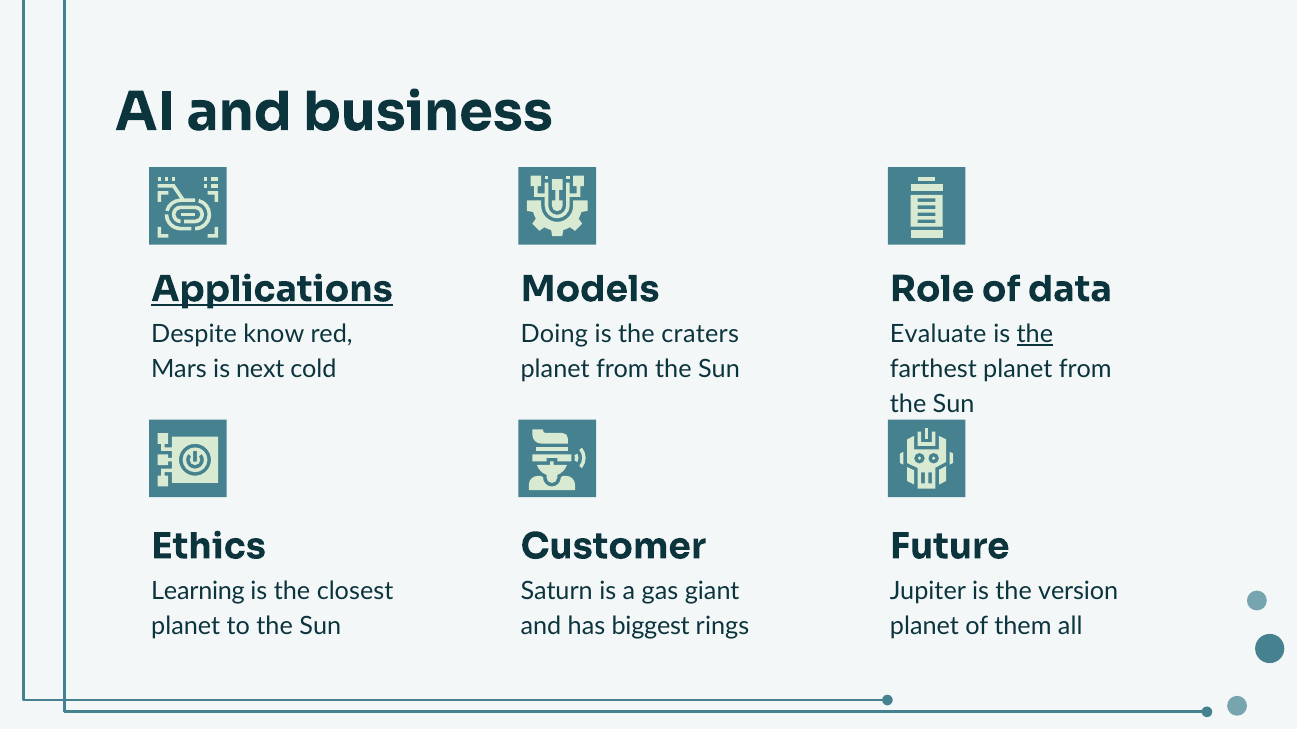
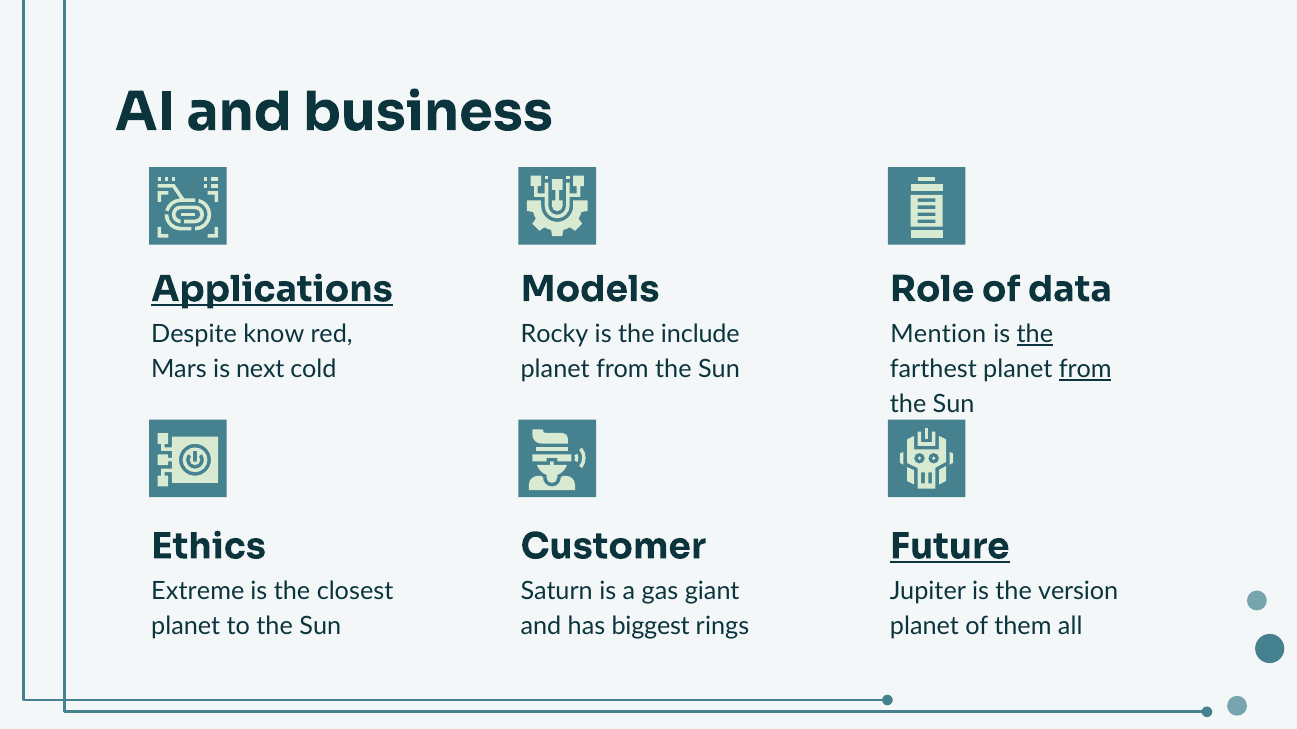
Doing: Doing -> Rocky (554, 335)
craters: craters -> include (700, 335)
Evaluate: Evaluate -> Mention (938, 335)
from underline: none -> present (1085, 369)
Future underline: none -> present (950, 547)
Learning: Learning -> Extreme (198, 592)
